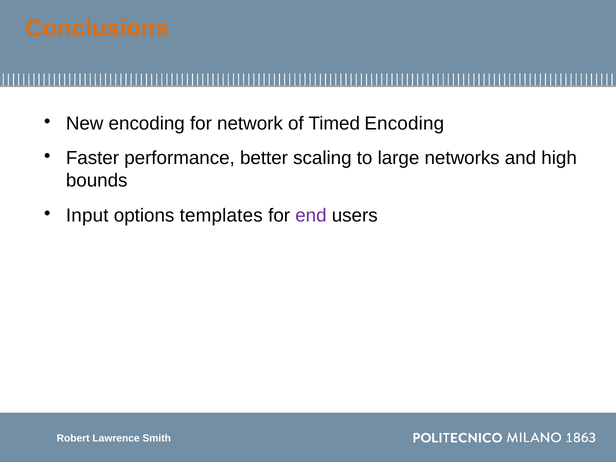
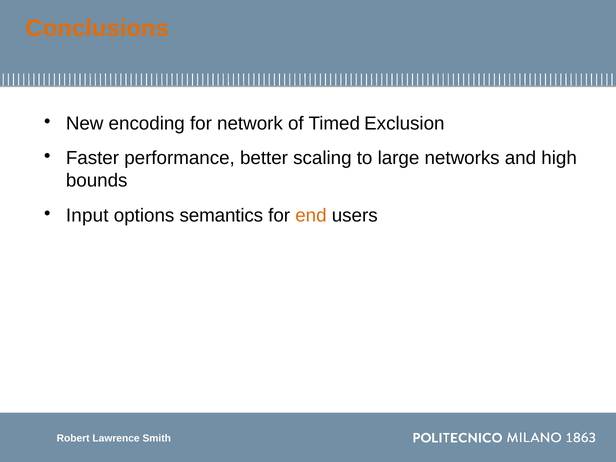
Timed Encoding: Encoding -> Exclusion (404, 123)
templates: templates -> semantics (221, 215)
end colour: purple -> orange (311, 215)
